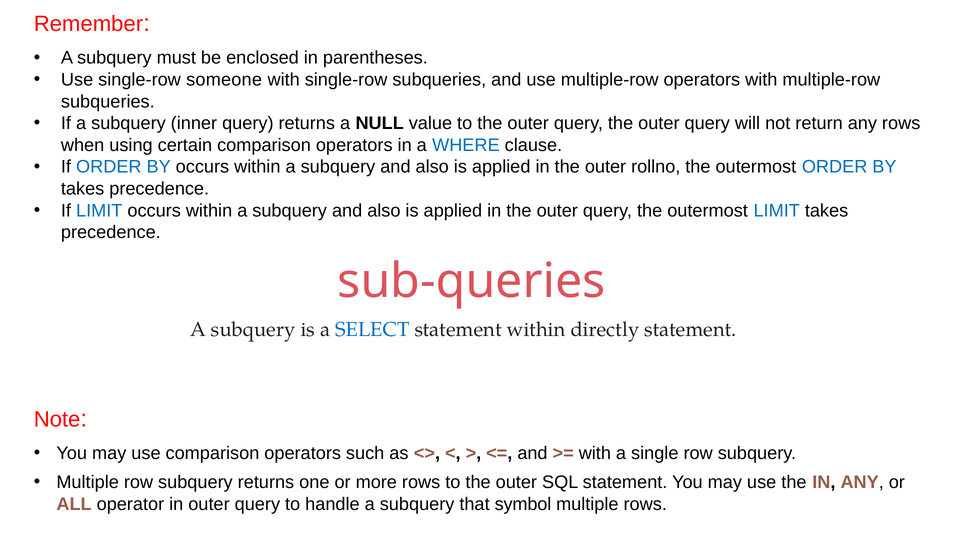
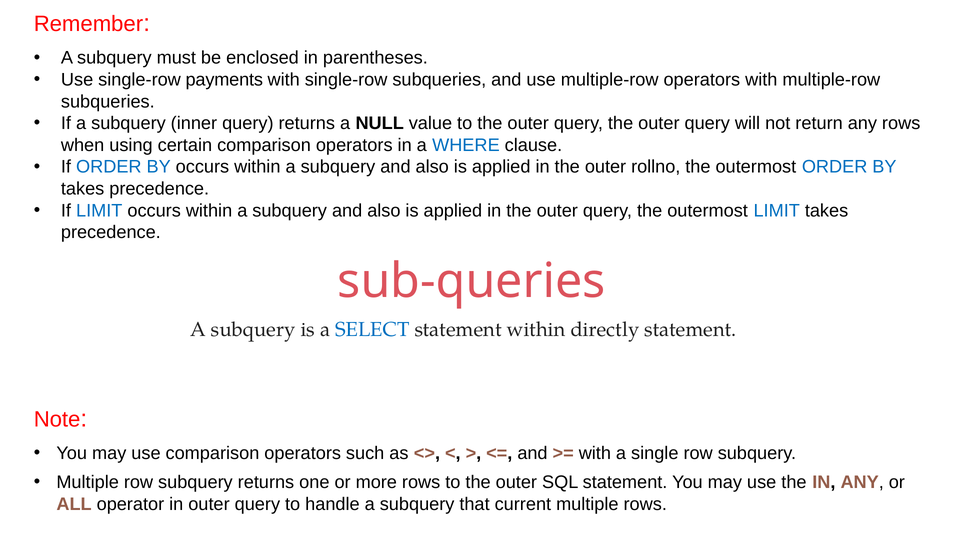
someone: someone -> payments (224, 80)
symbol: symbol -> current (523, 504)
